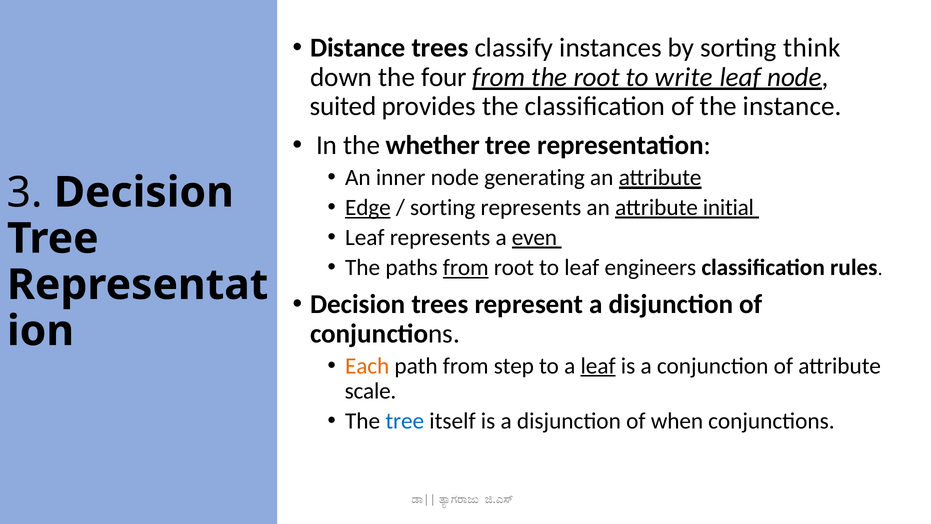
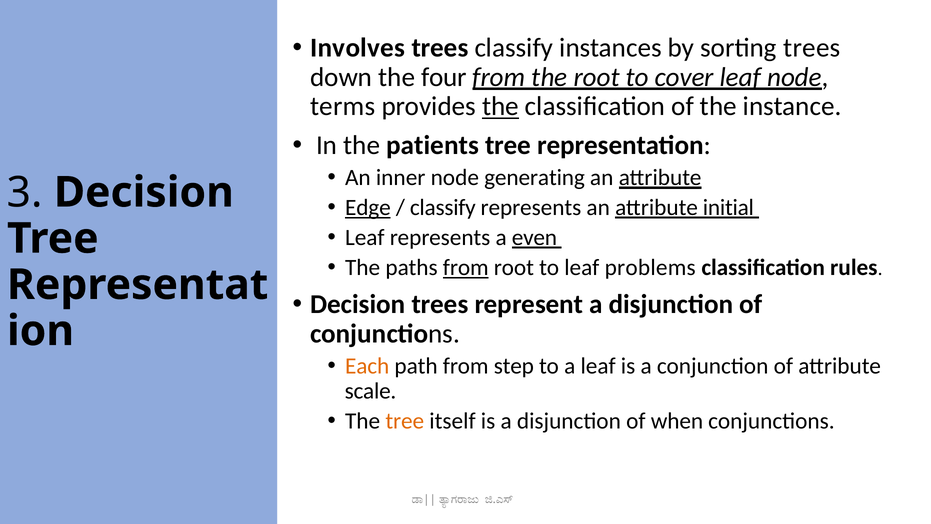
Distance: Distance -> Involves (358, 48)
sorting think: think -> trees (812, 48)
write: write -> cover (684, 77)
suited: suited -> terms (343, 106)
the underline: none -> present (500, 106)
whether: whether -> patients (433, 145)
sorting: sorting -> classify (443, 207)
engineers: engineers -> problems (650, 267)
leaf underline: present -> none (598, 366)
tree colour: blue -> orange (405, 421)
